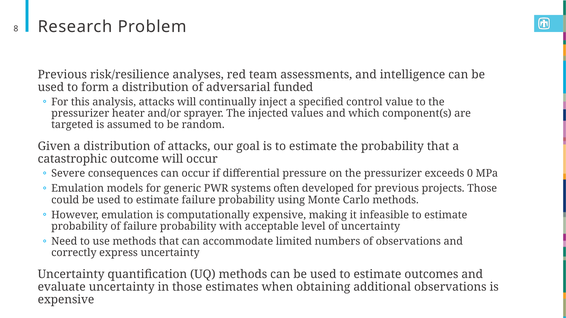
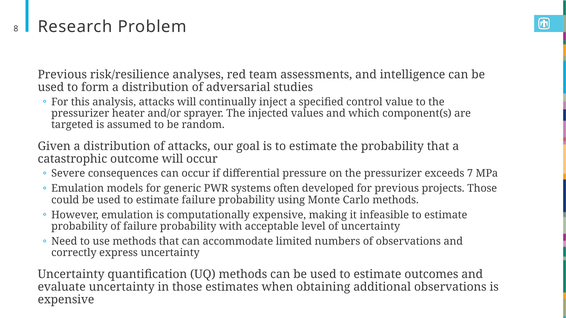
funded: funded -> studies (293, 88)
0: 0 -> 7 (470, 174)
